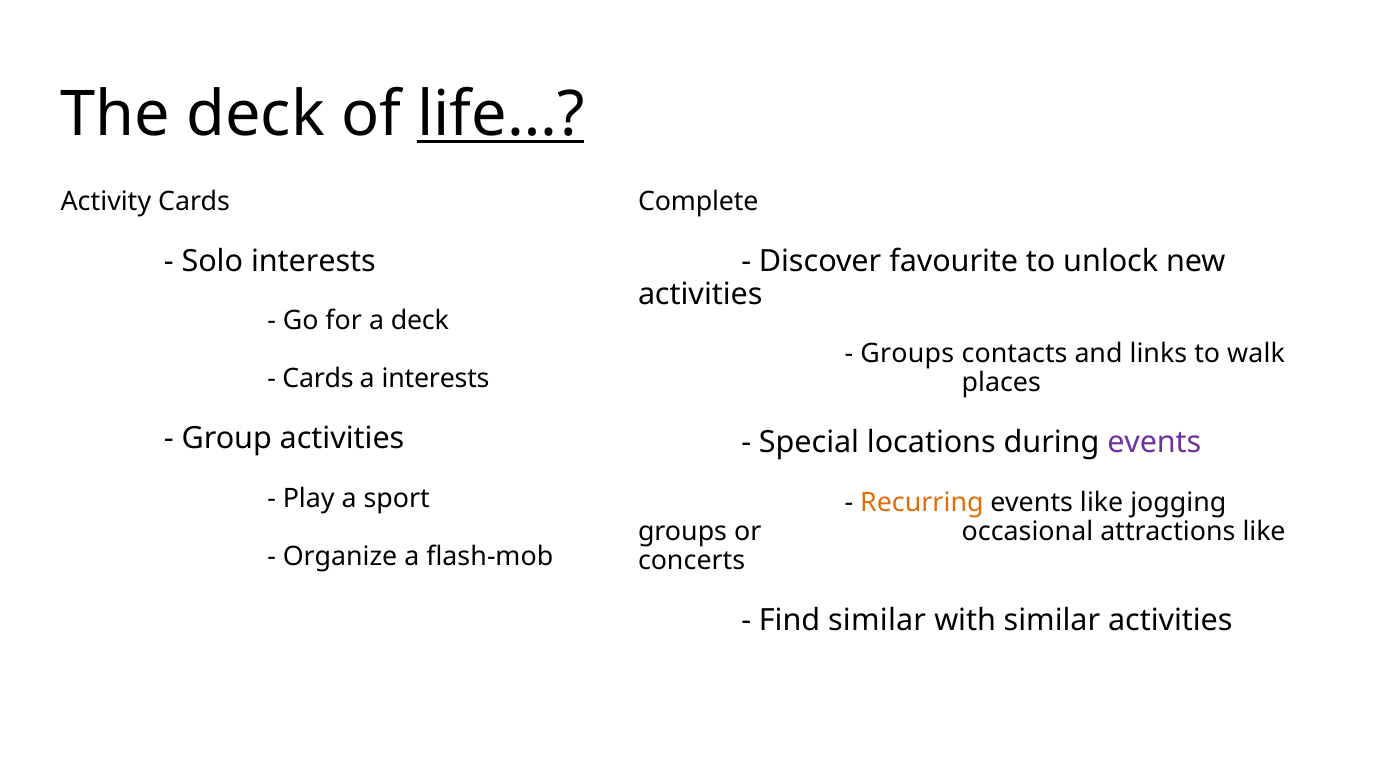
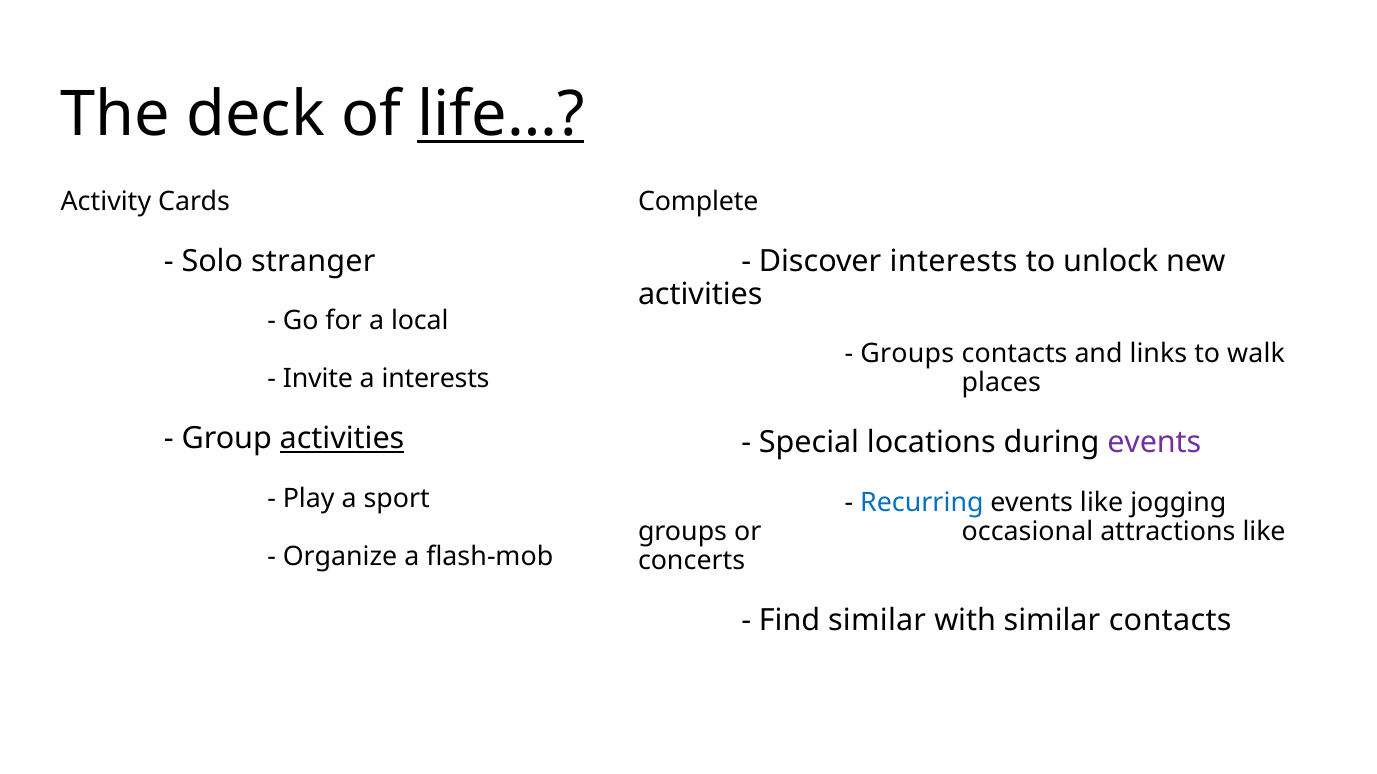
Solo interests: interests -> stranger (313, 261)
Discover favourite: favourite -> interests (954, 261)
a deck: deck -> local (420, 321)
Cards: Cards -> Invite (318, 379)
activities underline: none -> present (342, 439)
Recurring colour: orange -> blue (922, 503)
similar activities: activities -> contacts (1170, 621)
